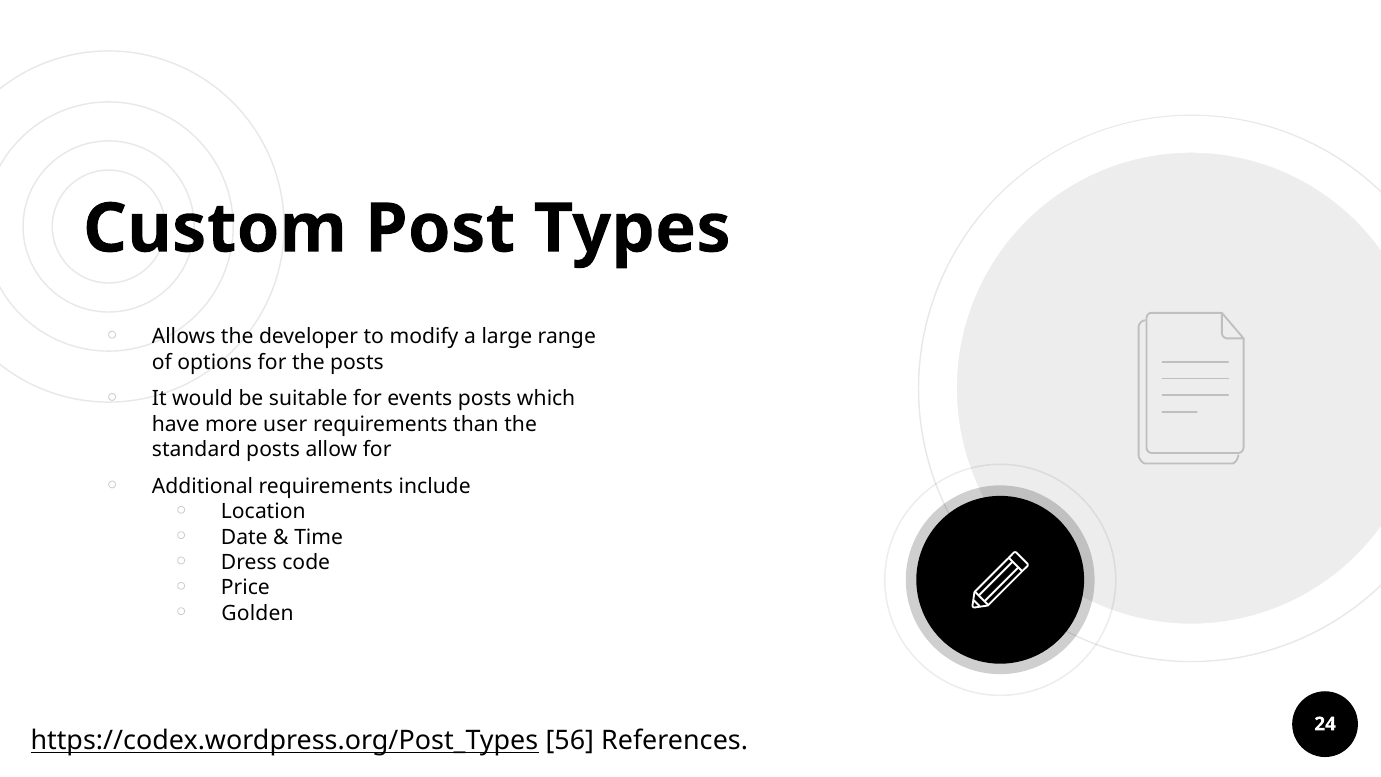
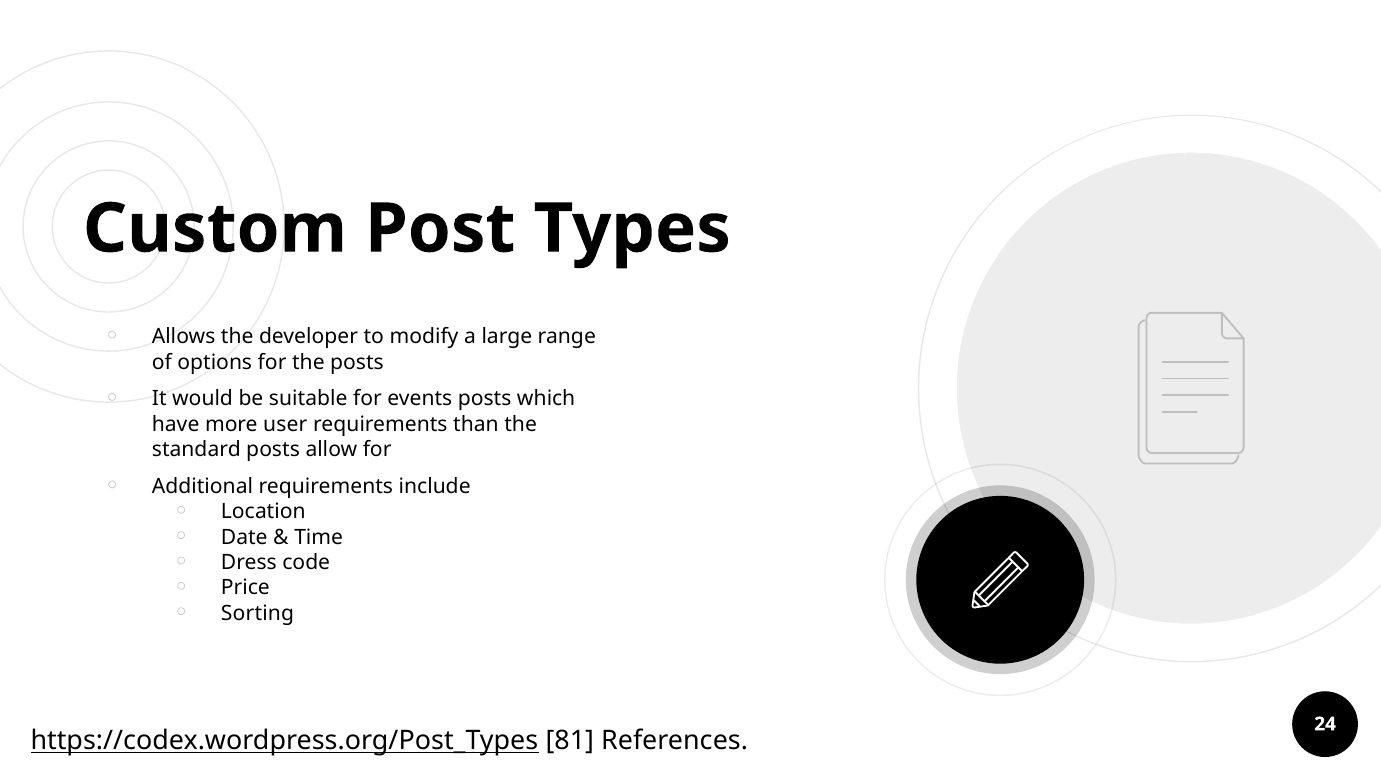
Golden: Golden -> Sorting (258, 613)
56: 56 -> 81 (570, 740)
